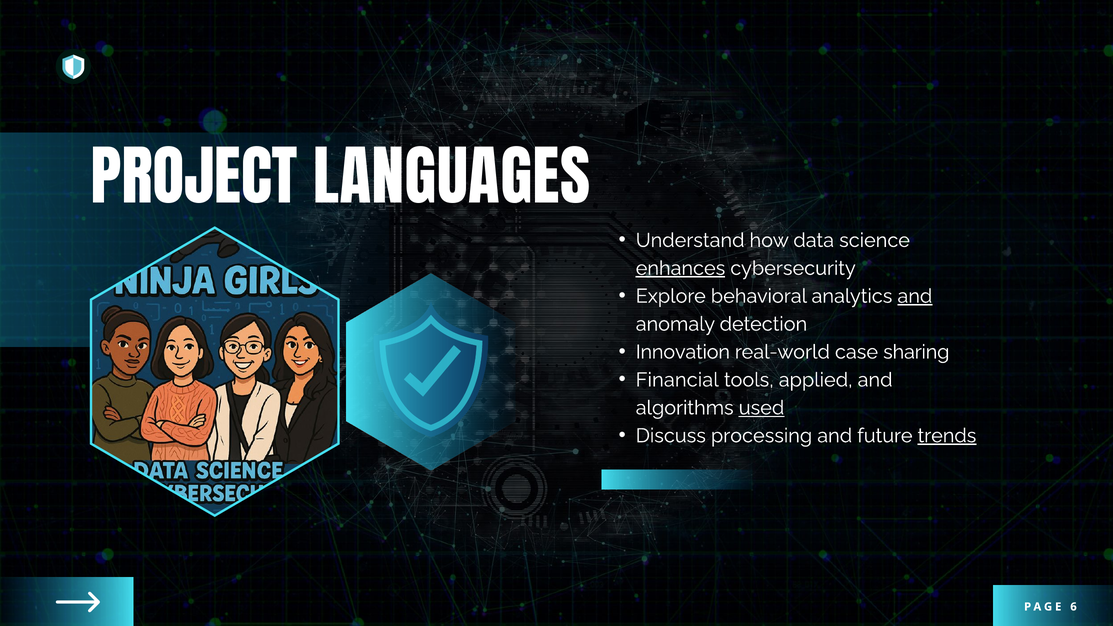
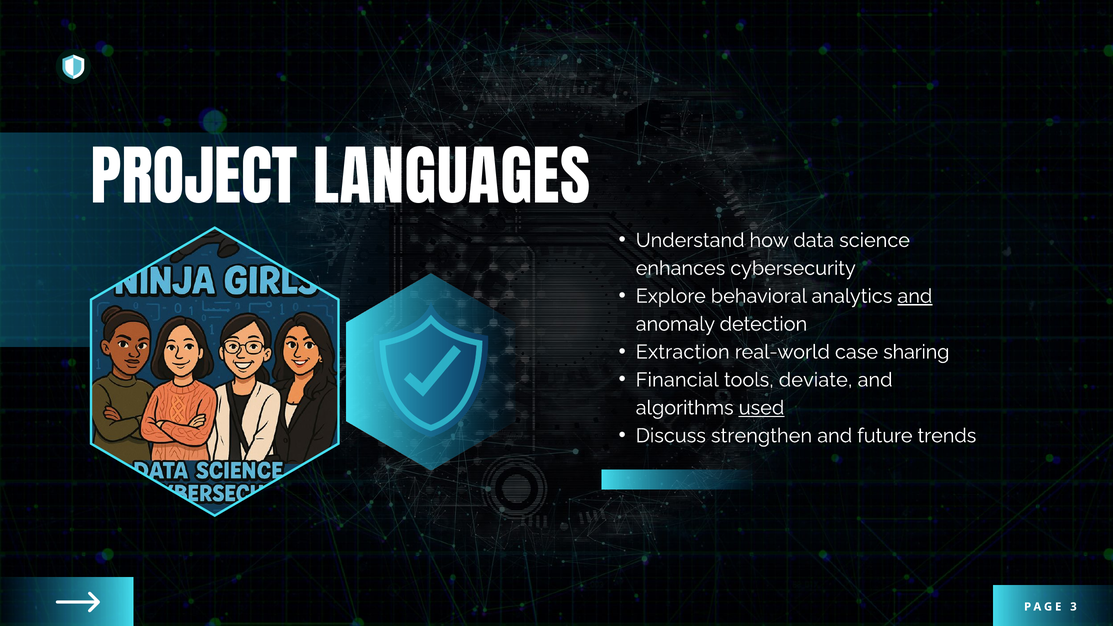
enhances underline: present -> none (680, 268)
Innovation: Innovation -> Extraction (683, 352)
applied: applied -> deviate (816, 380)
processing: processing -> strengthen (762, 436)
trends underline: present -> none (947, 436)
6: 6 -> 3 (1074, 607)
